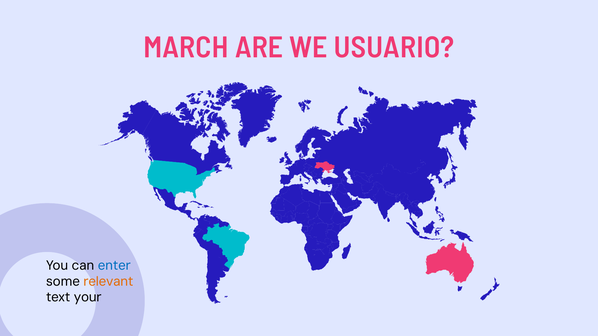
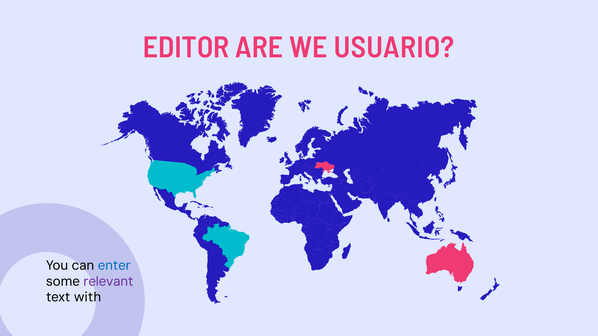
MARCH: MARCH -> EDITOR (186, 48)
relevant colour: orange -> purple (108, 282)
your: your -> with (88, 298)
